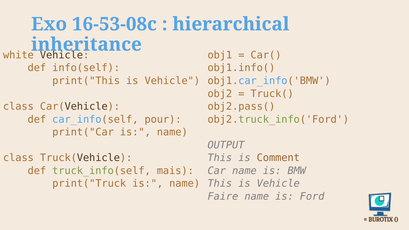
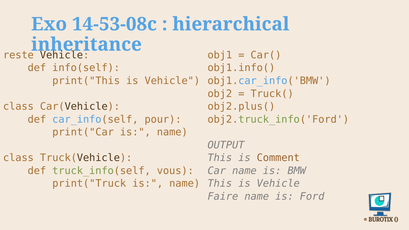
16-53-08c: 16-53-08c -> 14-53-08c (114, 24)
white: white -> reste (18, 55)
obj2.pass(: obj2.pass( -> obj2.plus( (241, 107)
mais: mais -> vous (175, 171)
